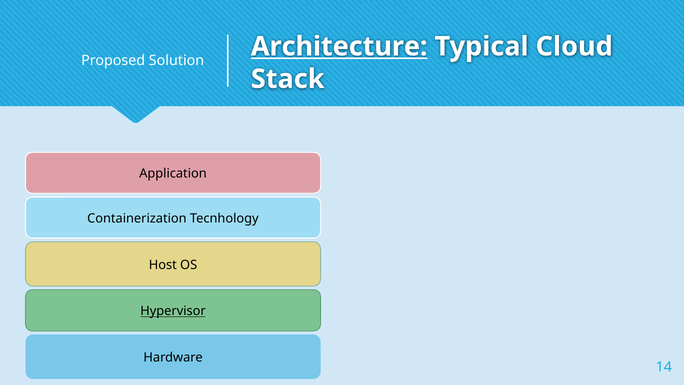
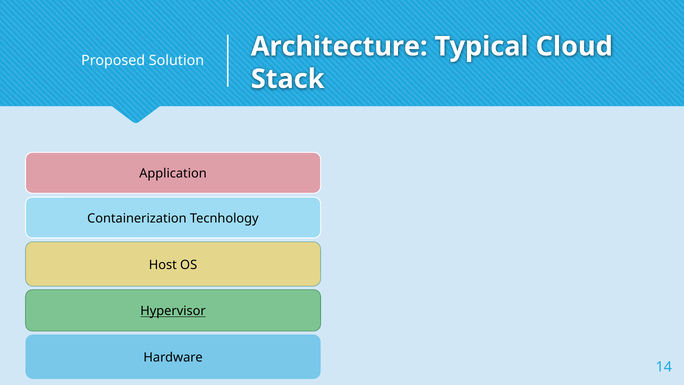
Architecture underline: present -> none (339, 46)
